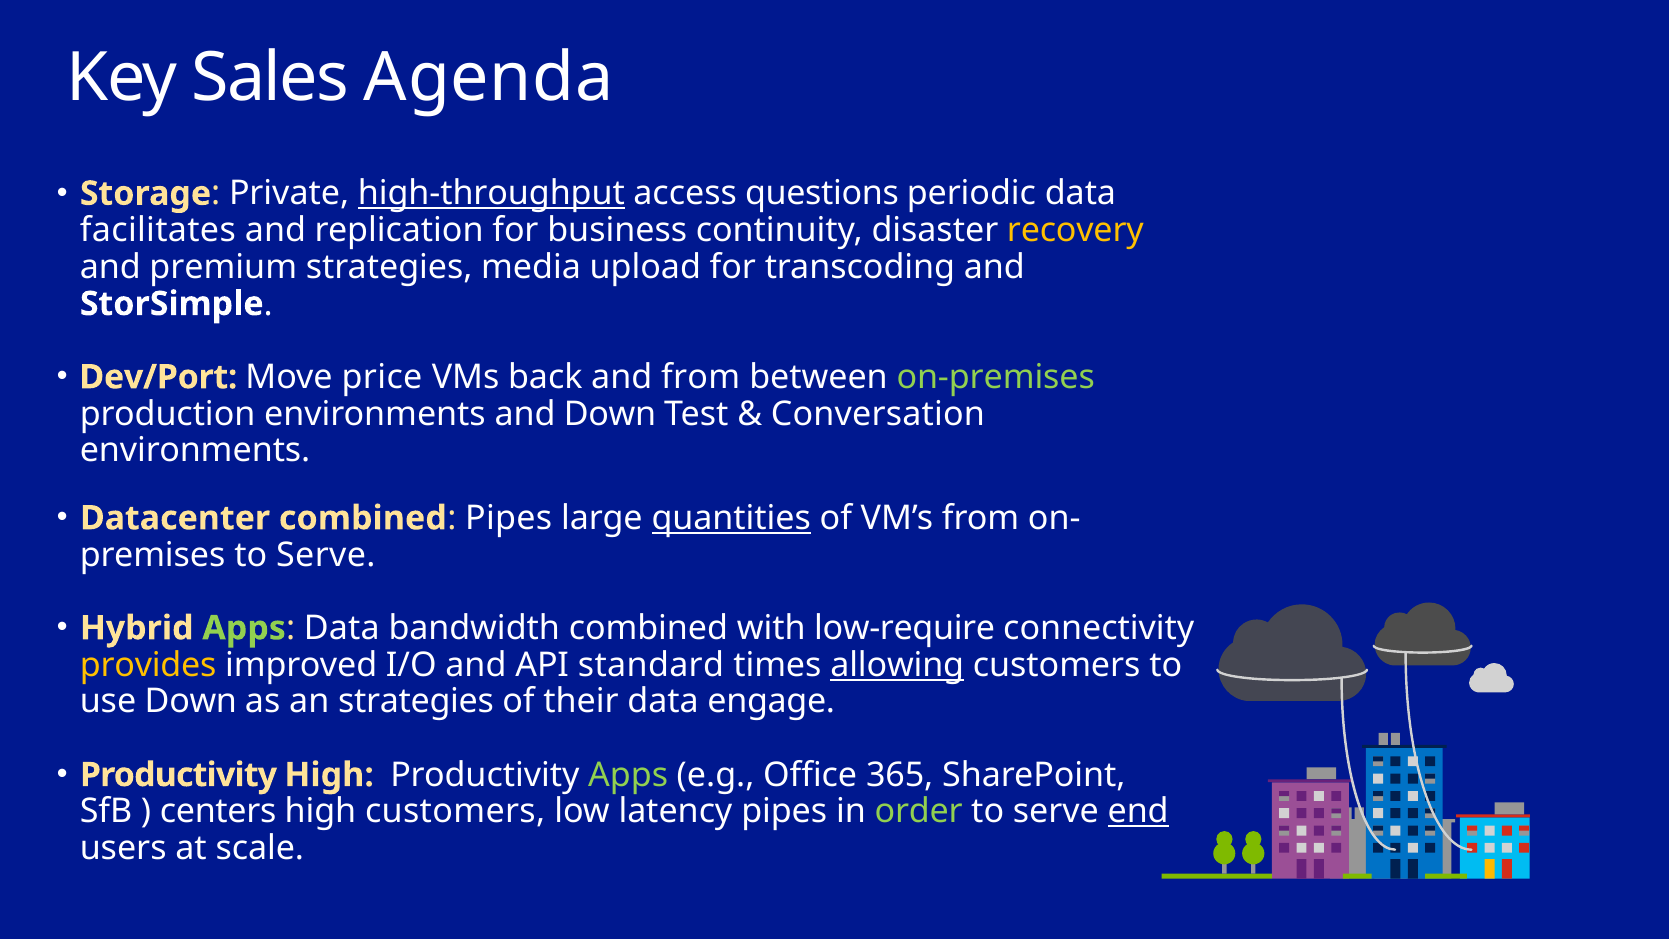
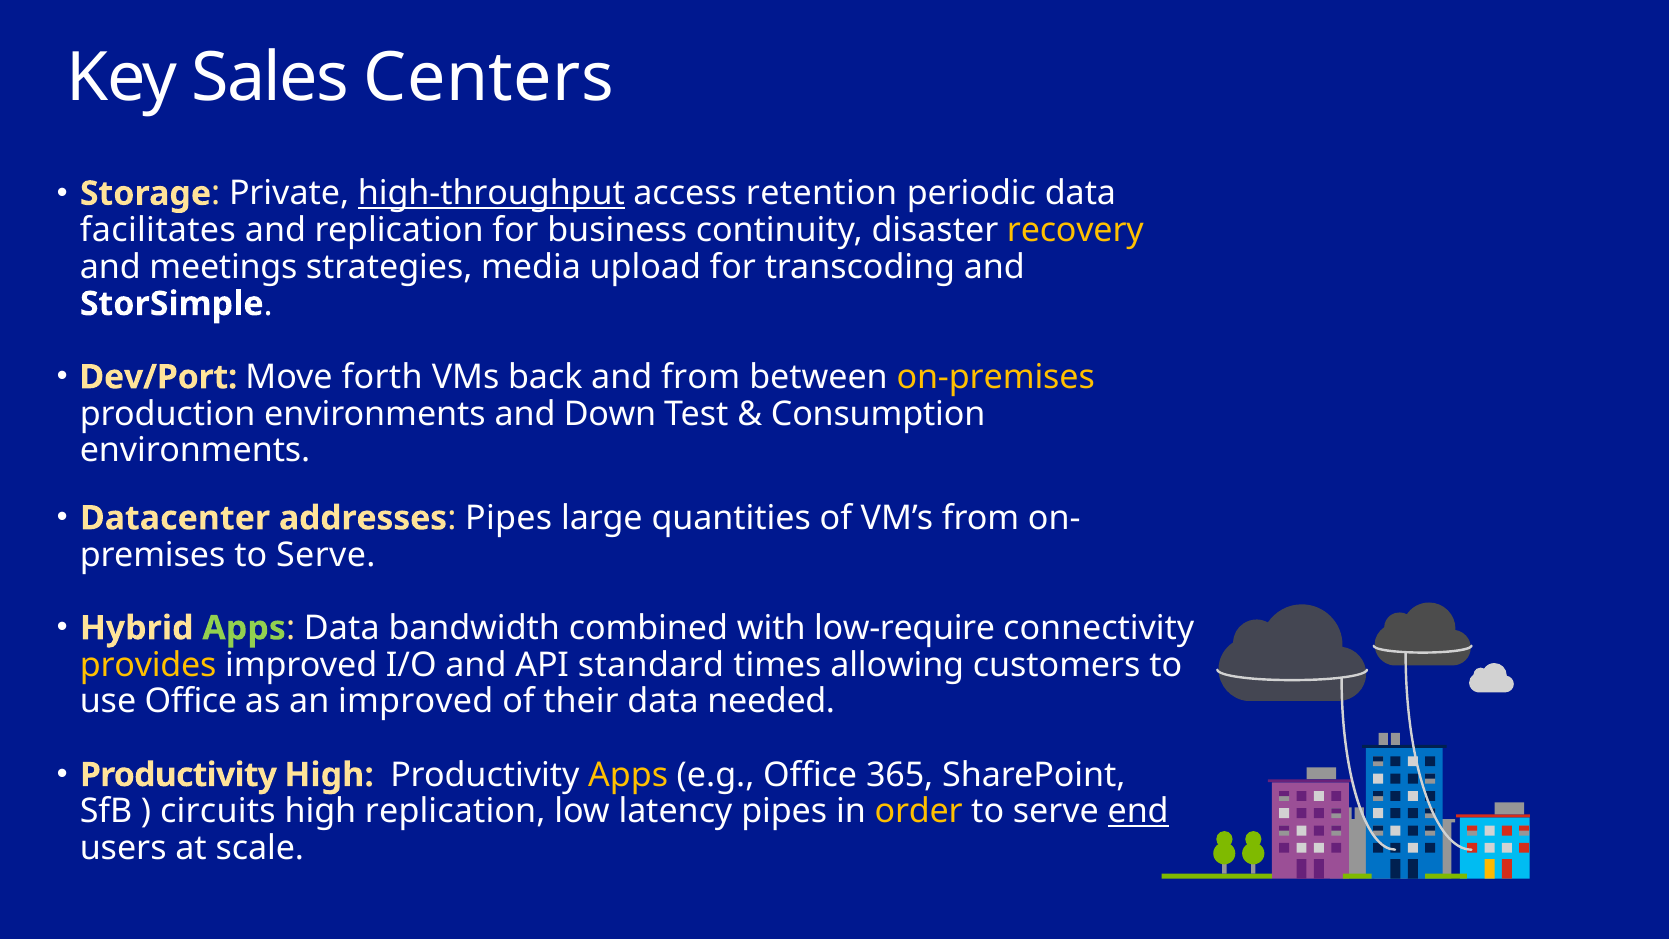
Agenda: Agenda -> Centers (489, 78)
questions: questions -> retention (822, 194)
premium: premium -> meetings (223, 267)
price: price -> forth (382, 377)
on-premises colour: light green -> yellow (996, 377)
Conversation: Conversation -> Consumption (878, 414)
Datacenter combined: combined -> addresses (363, 518)
quantities underline: present -> none (731, 518)
allowing underline: present -> none (897, 665)
use Down: Down -> Office (191, 702)
an strategies: strategies -> improved (416, 702)
engage: engage -> needed (771, 702)
Apps colour: light green -> yellow (628, 775)
centers: centers -> circuits (218, 812)
high customers: customers -> replication (455, 812)
order colour: light green -> yellow (919, 812)
